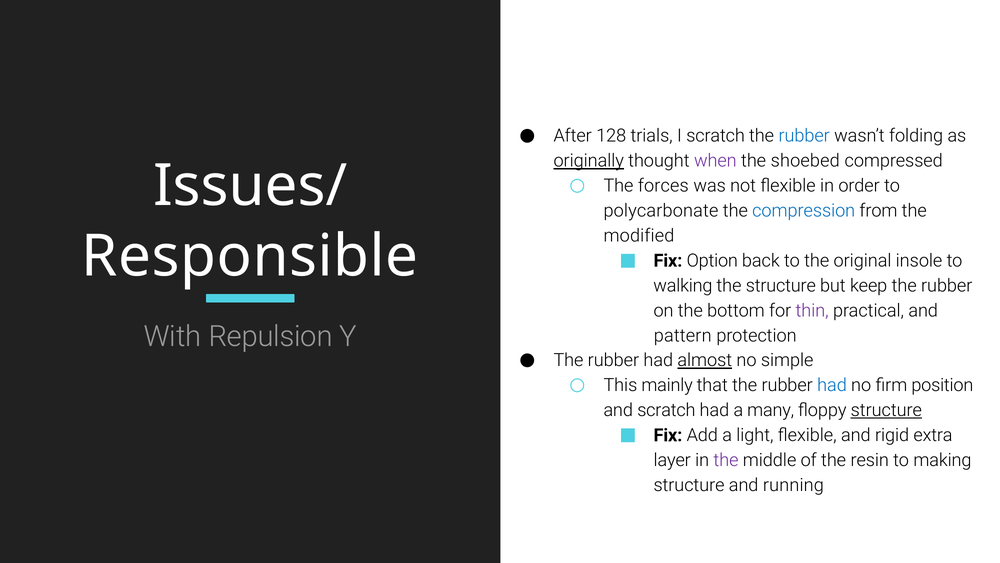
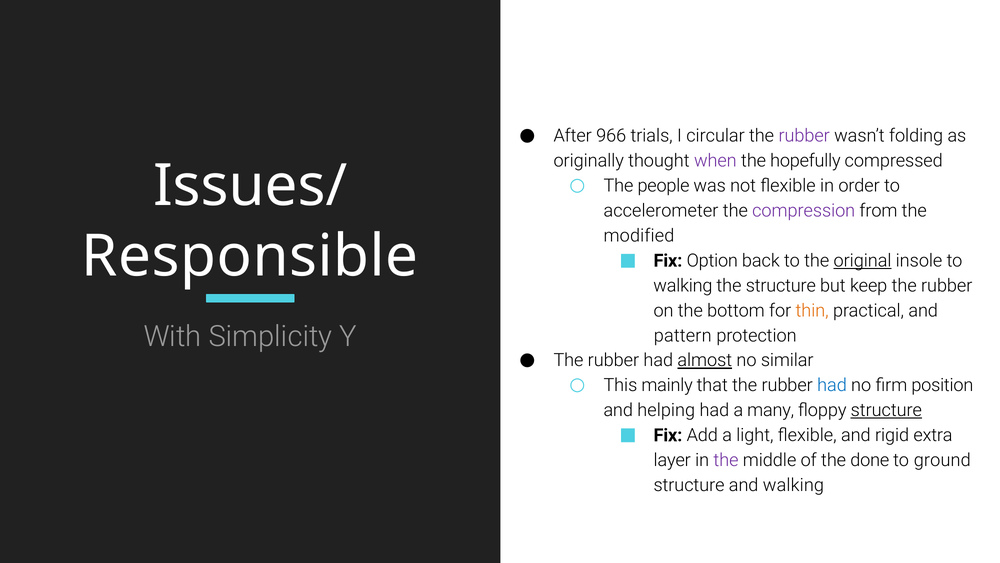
128: 128 -> 966 (611, 136)
I scratch: scratch -> circular (716, 136)
rubber colour: blue -> purple (804, 136)
originally underline: present -> none (589, 161)
shoebed: shoebed -> hopefully (805, 161)
forces: forces -> people (664, 186)
polycarbonate: polycarbonate -> accelerometer (661, 211)
compression colour: blue -> purple (804, 211)
original underline: none -> present (863, 260)
thin colour: purple -> orange (812, 310)
Repulsion: Repulsion -> Simplicity (270, 336)
simple: simple -> similar (787, 360)
and scratch: scratch -> helping (666, 410)
resin: resin -> done (870, 460)
making: making -> ground (942, 460)
and running: running -> walking (793, 485)
